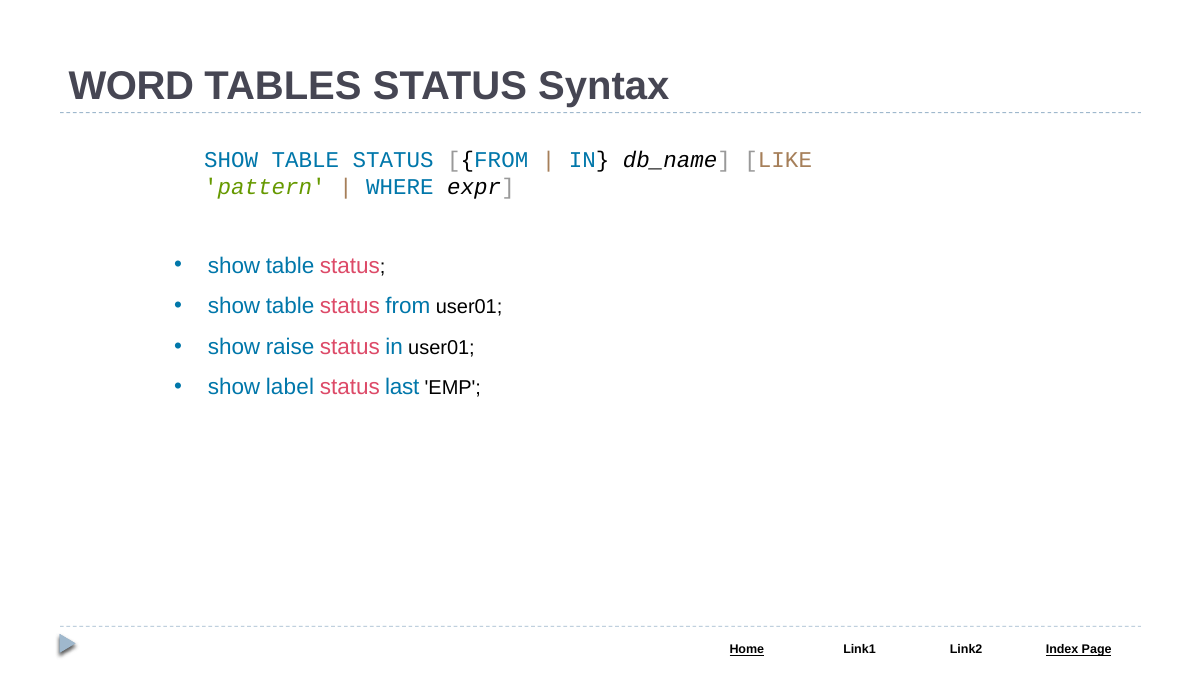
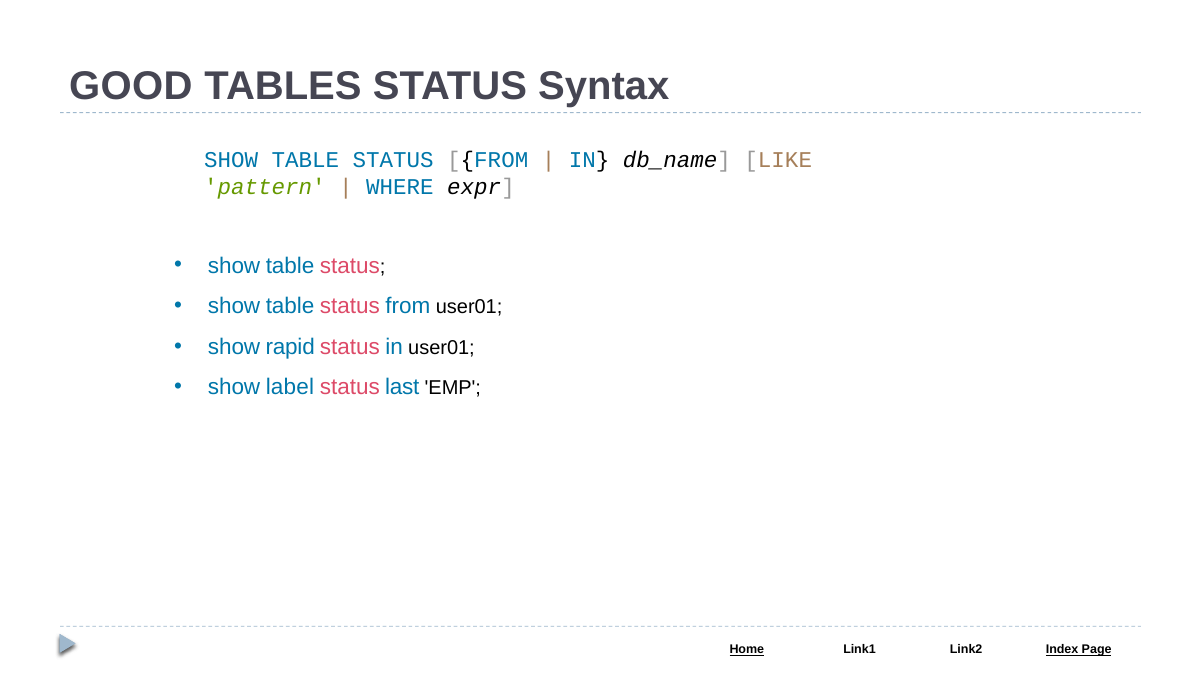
WORD: WORD -> GOOD (131, 86)
raise: raise -> rapid (290, 347)
